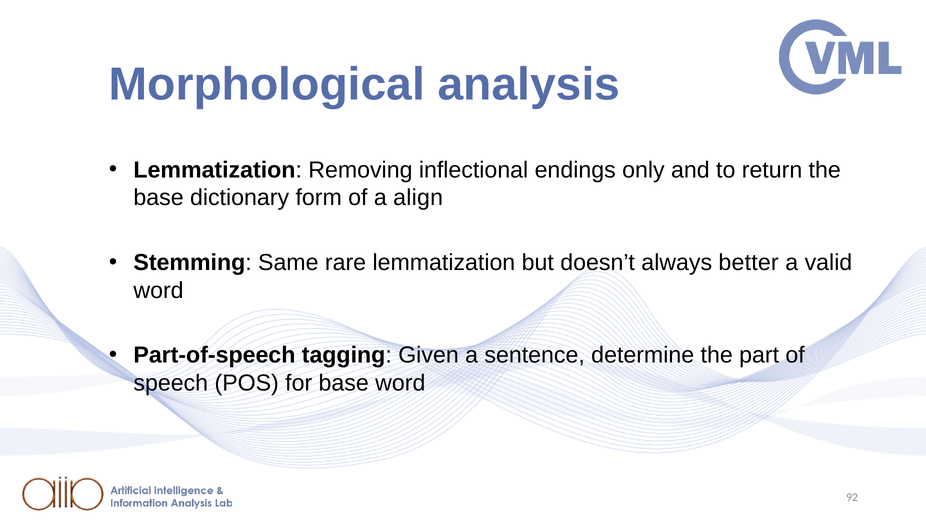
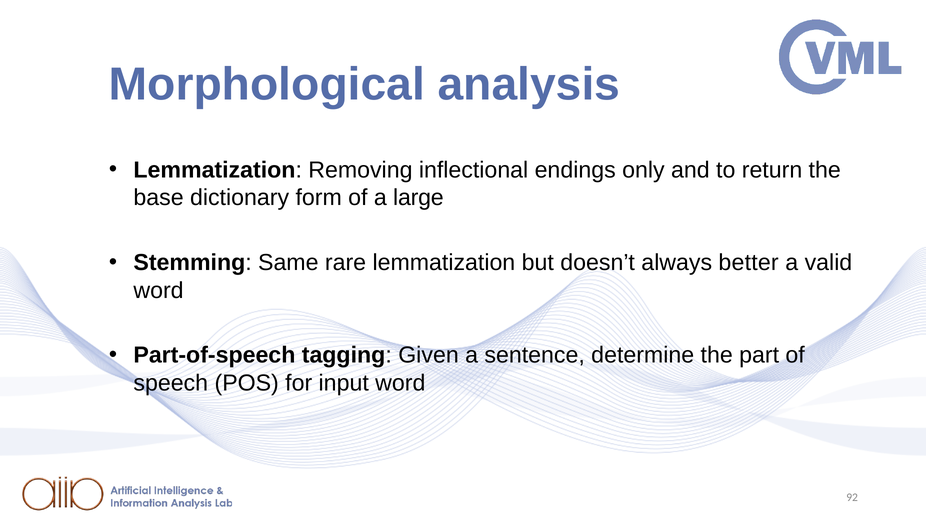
align: align -> large (418, 198)
for base: base -> input (344, 383)
